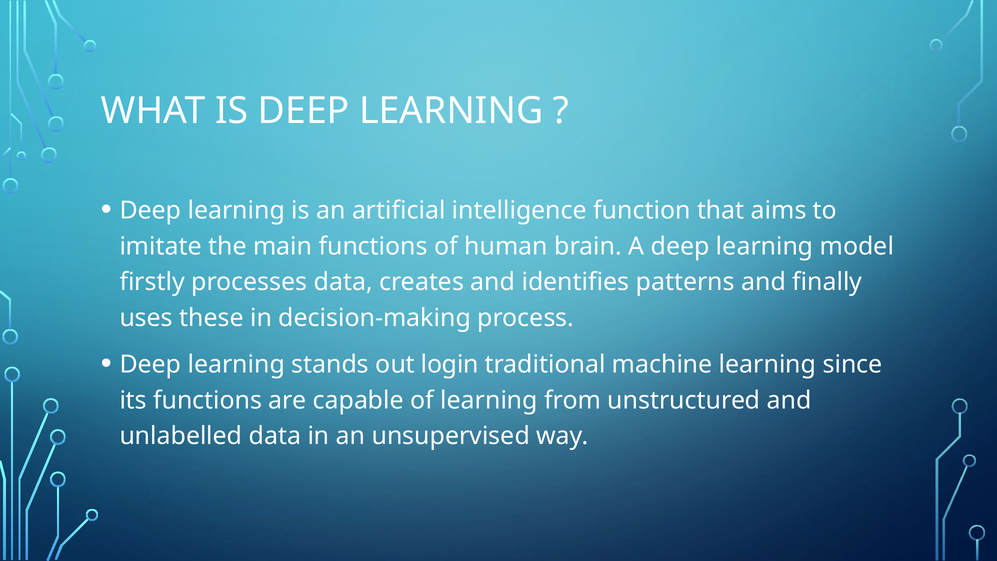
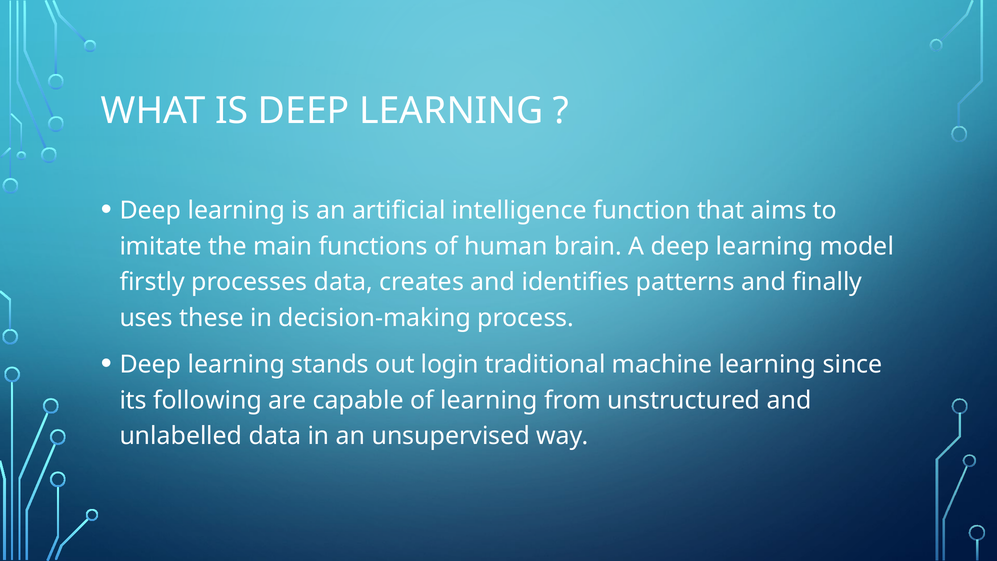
its functions: functions -> following (208, 400)
